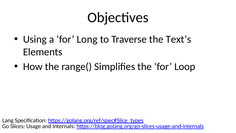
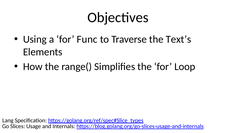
Long: Long -> Func (87, 39)
